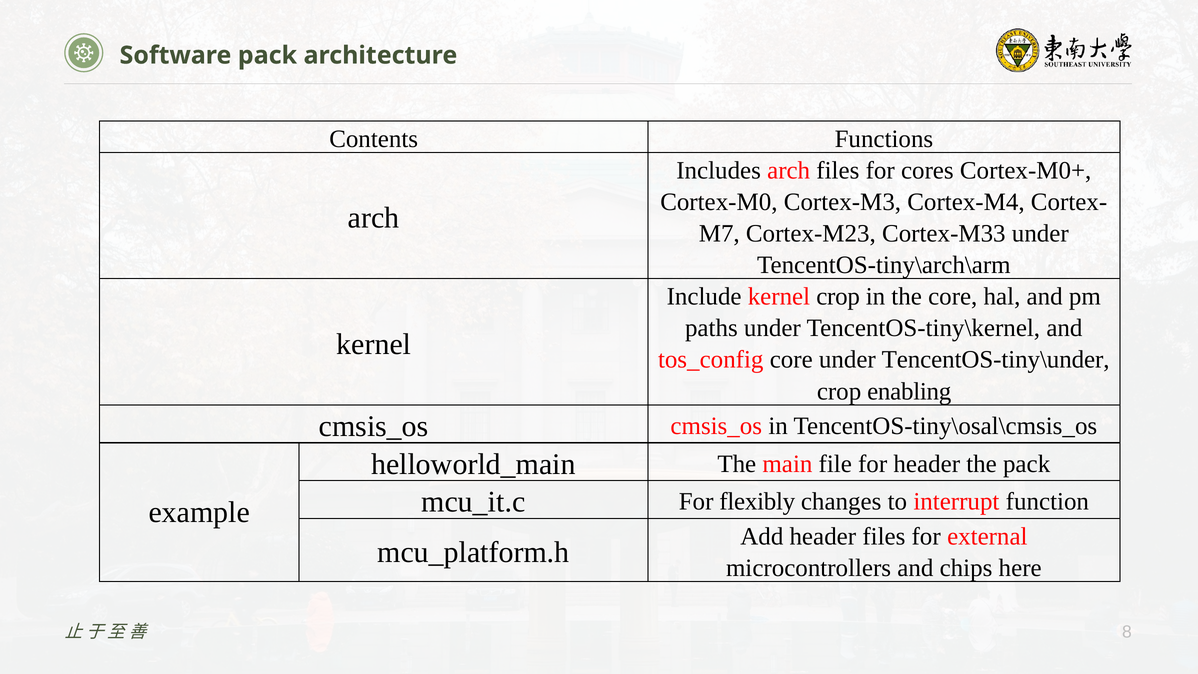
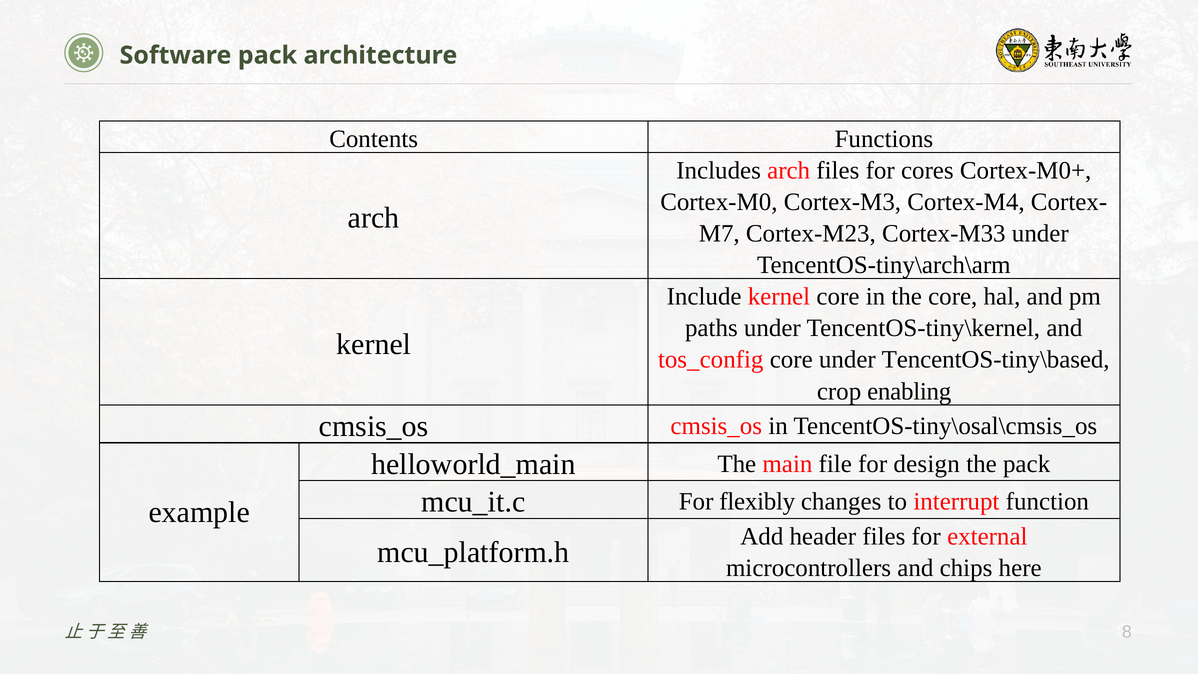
kernel crop: crop -> core (838, 297)
TencentOS-tiny\under: TencentOS-tiny\under -> TencentOS-tiny\based (996, 360)
for header: header -> design (927, 464)
